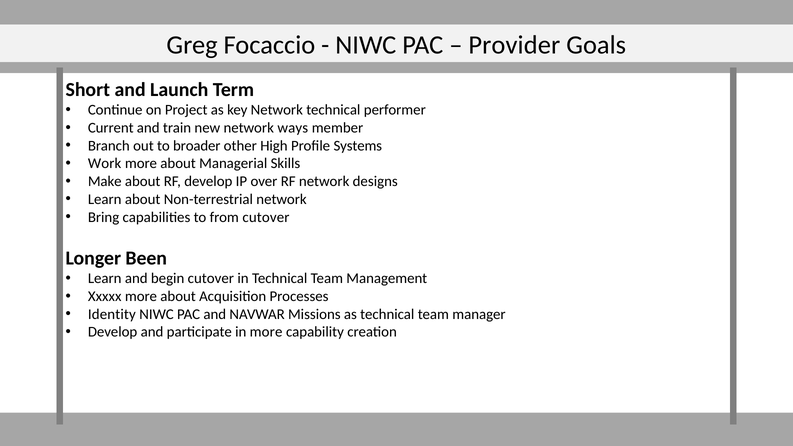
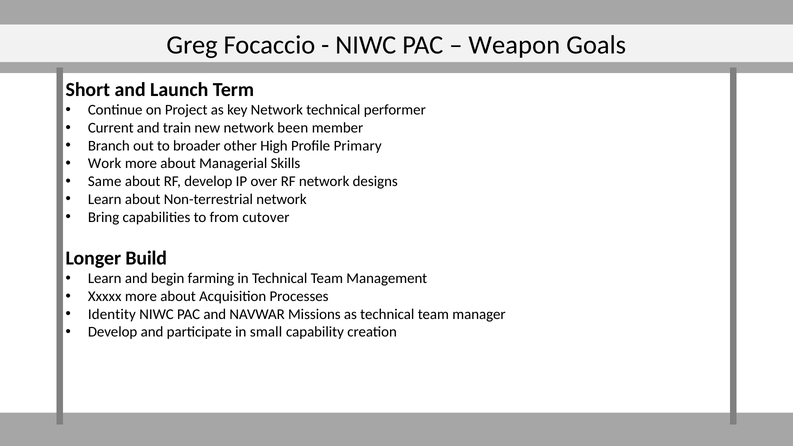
Provider: Provider -> Weapon (514, 45)
ways: ways -> been (293, 128)
Systems: Systems -> Primary (358, 146)
Make: Make -> Same (105, 181)
Been: Been -> Build (146, 258)
begin cutover: cutover -> farming (211, 279)
in more: more -> small (266, 332)
